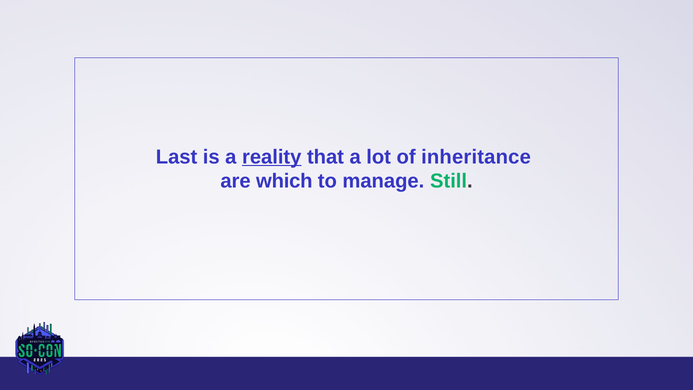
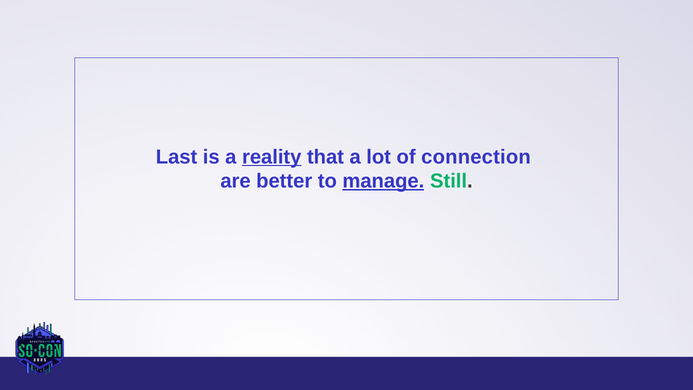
inheritance: inheritance -> connection (476, 157)
which: which -> better (284, 181)
manage underline: none -> present (383, 181)
